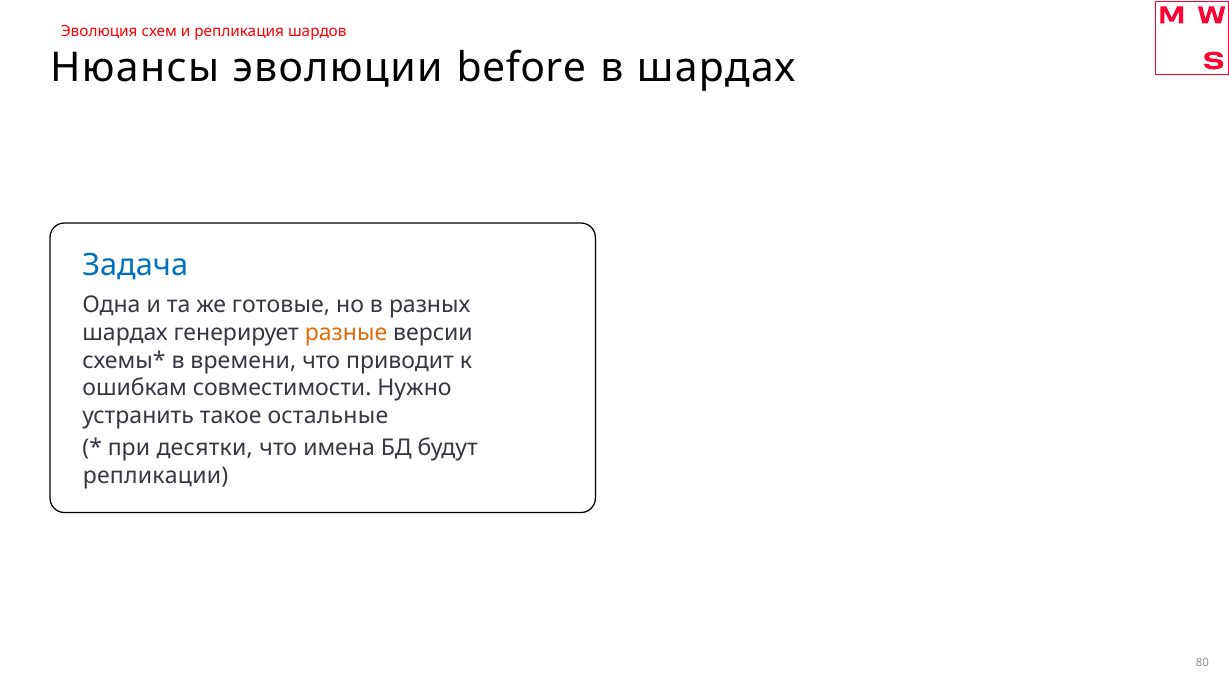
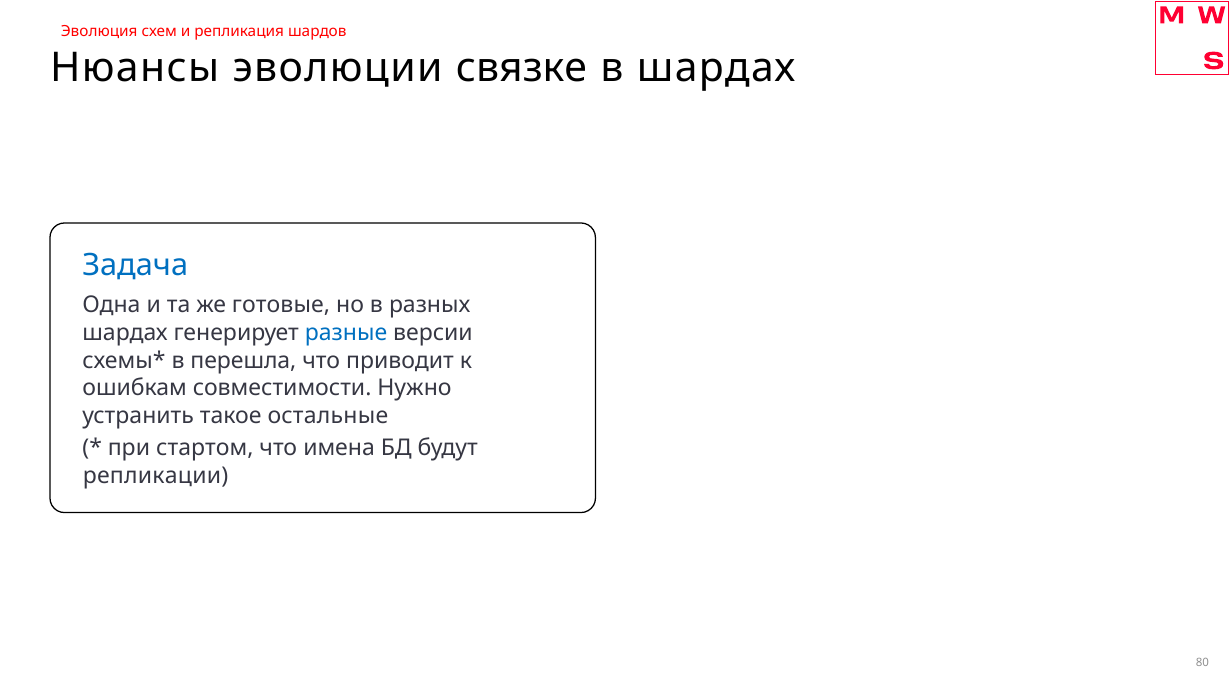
before: before -> связке (521, 68)
разные colour: orange -> blue (346, 333)
времени: времени -> перешла (243, 361)
десятки: десятки -> стартом (205, 448)
